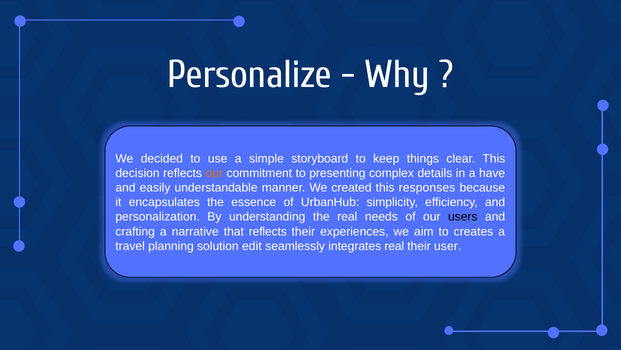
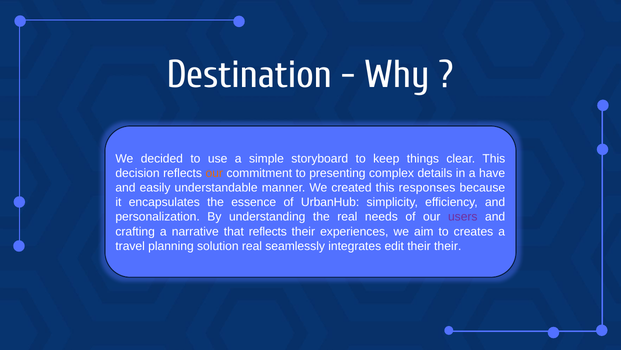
Personalize: Personalize -> Destination (249, 74)
users colour: black -> purple (463, 217)
solution edit: edit -> real (252, 246)
integrates real: real -> edit (394, 246)
their user: user -> their (448, 246)
